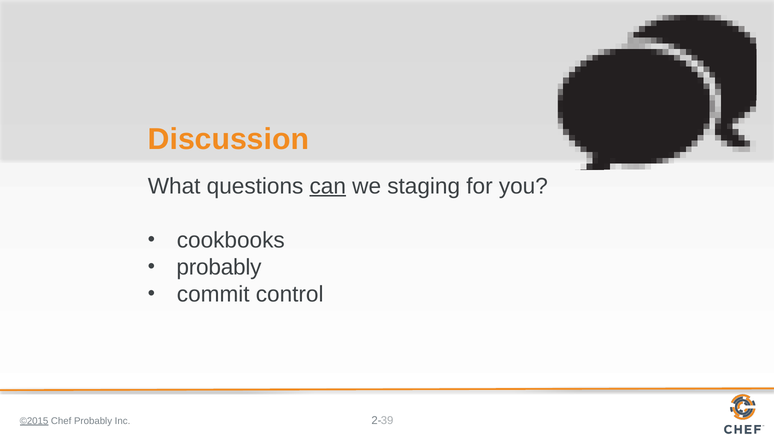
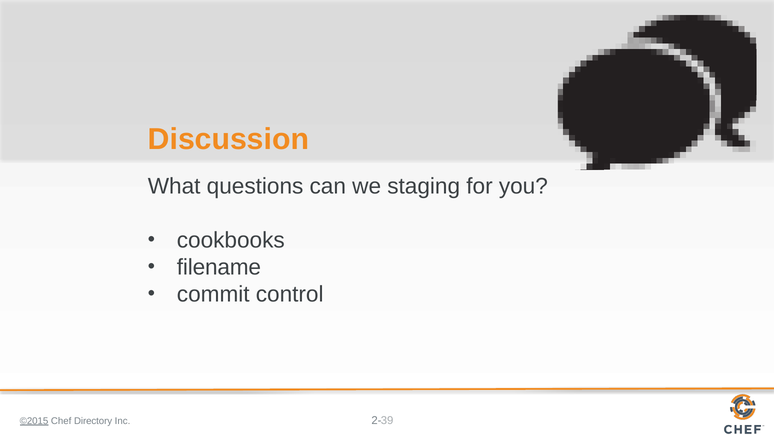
can underline: present -> none (328, 186)
probably: probably -> filename (219, 268)
Chef Probably: Probably -> Directory (93, 421)
